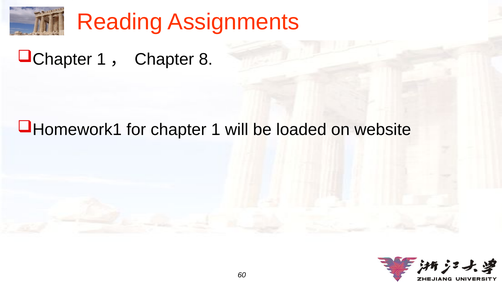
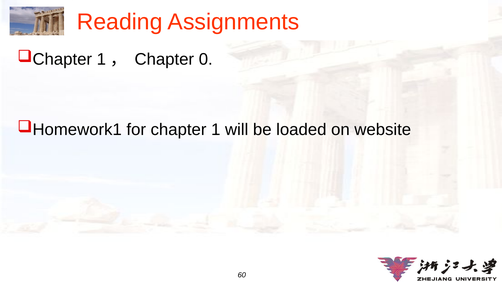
8: 8 -> 0 (206, 59)
